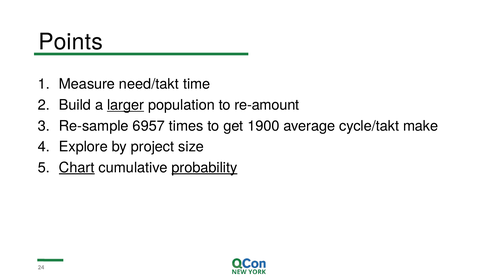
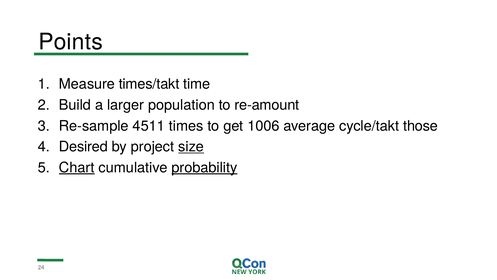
need/takt: need/takt -> times/takt (149, 84)
larger underline: present -> none (126, 105)
6957: 6957 -> 4511 (149, 126)
1900: 1900 -> 1006 (263, 126)
make: make -> those (421, 126)
Explore: Explore -> Desired (83, 147)
size underline: none -> present (191, 147)
